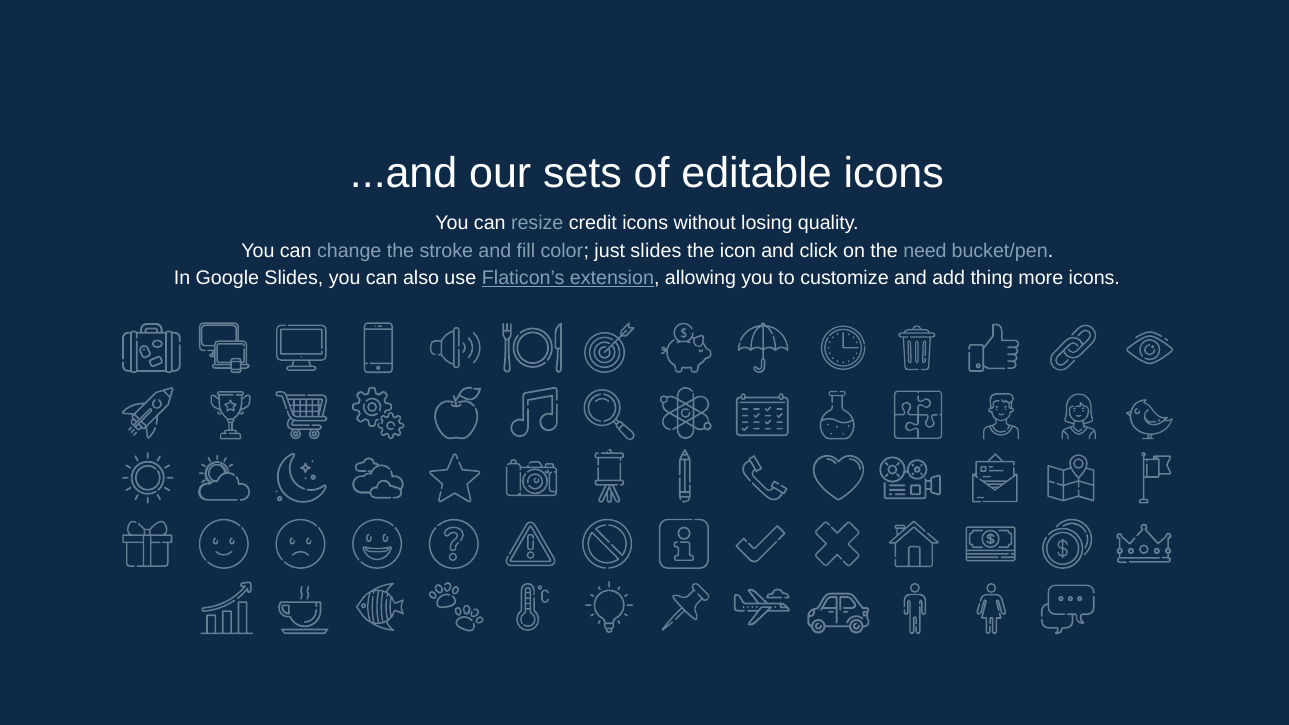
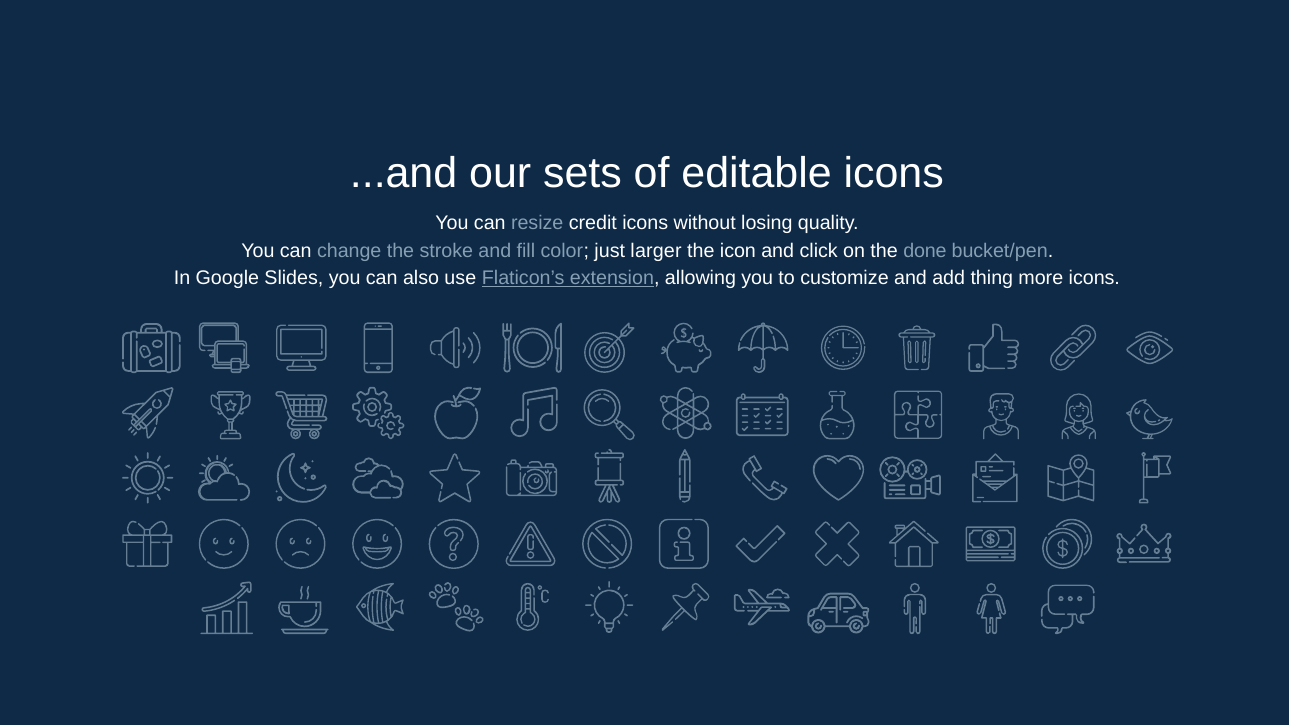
just slides: slides -> larger (656, 251)
need: need -> done (925, 251)
